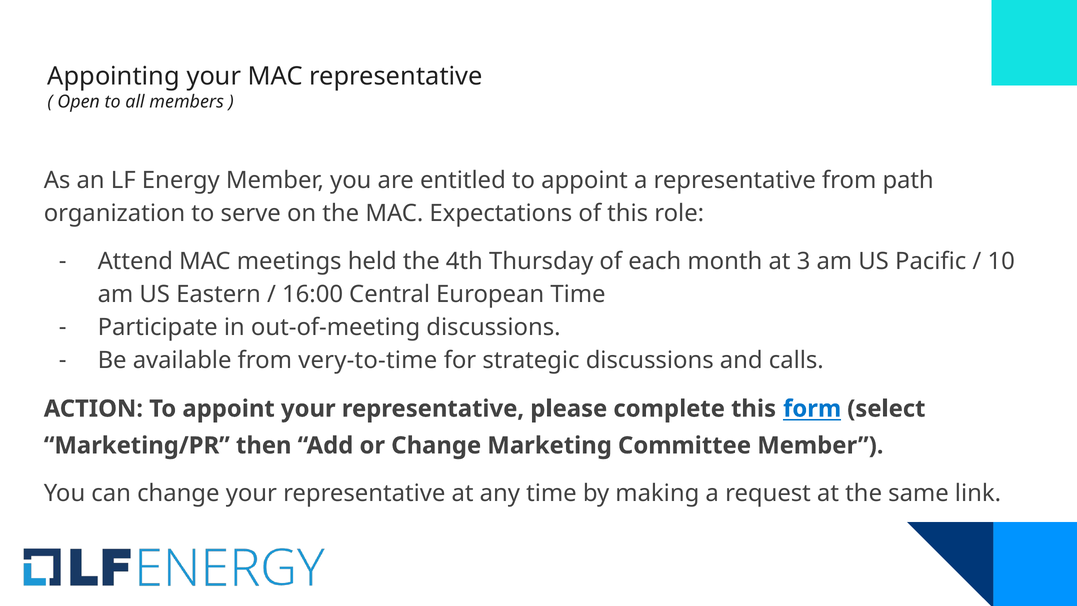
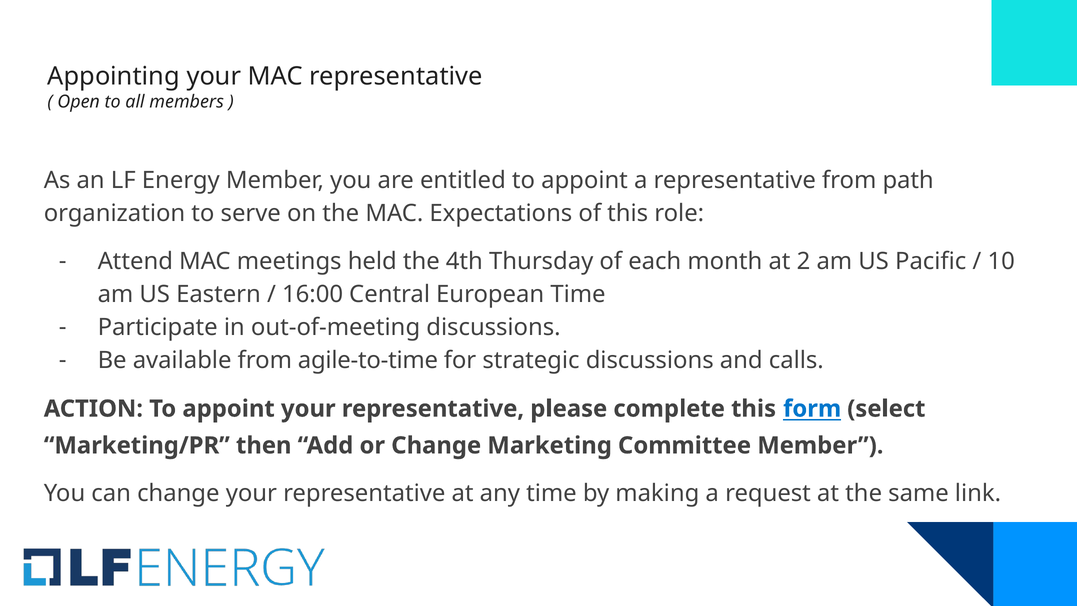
3: 3 -> 2 (803, 261)
very-to-time: very-to-time -> agile-to-time (368, 360)
